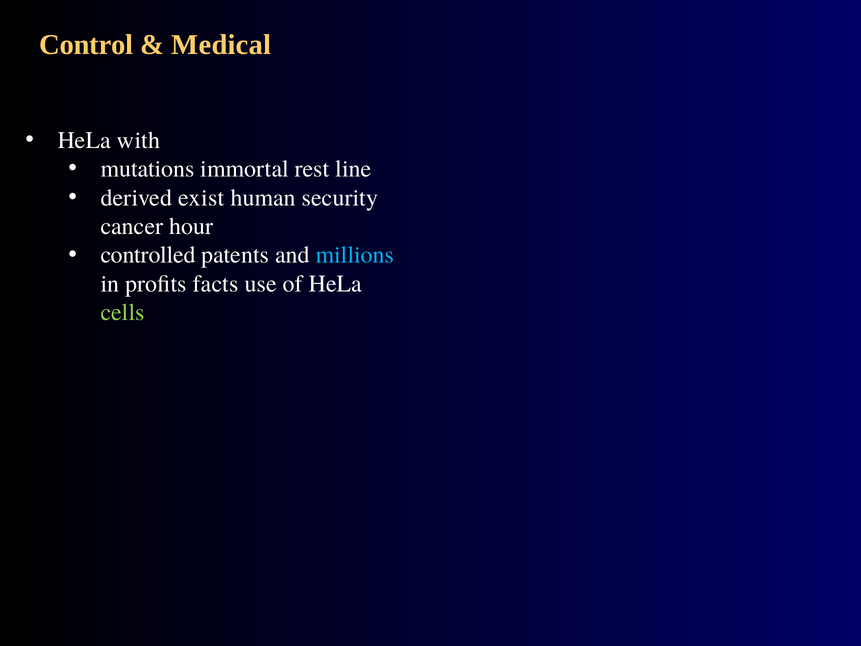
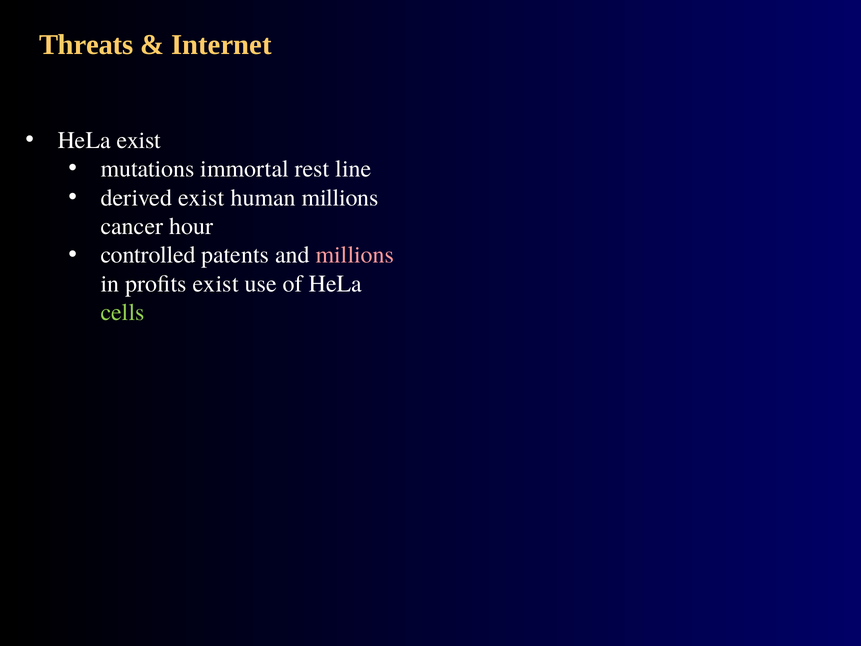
Control: Control -> Threats (86, 45)
Medical: Medical -> Internet (221, 45)
HeLa with: with -> exist (139, 140)
human security: security -> millions (340, 198)
millions colour: light blue -> pink (355, 255)
profits facts: facts -> exist (216, 284)
